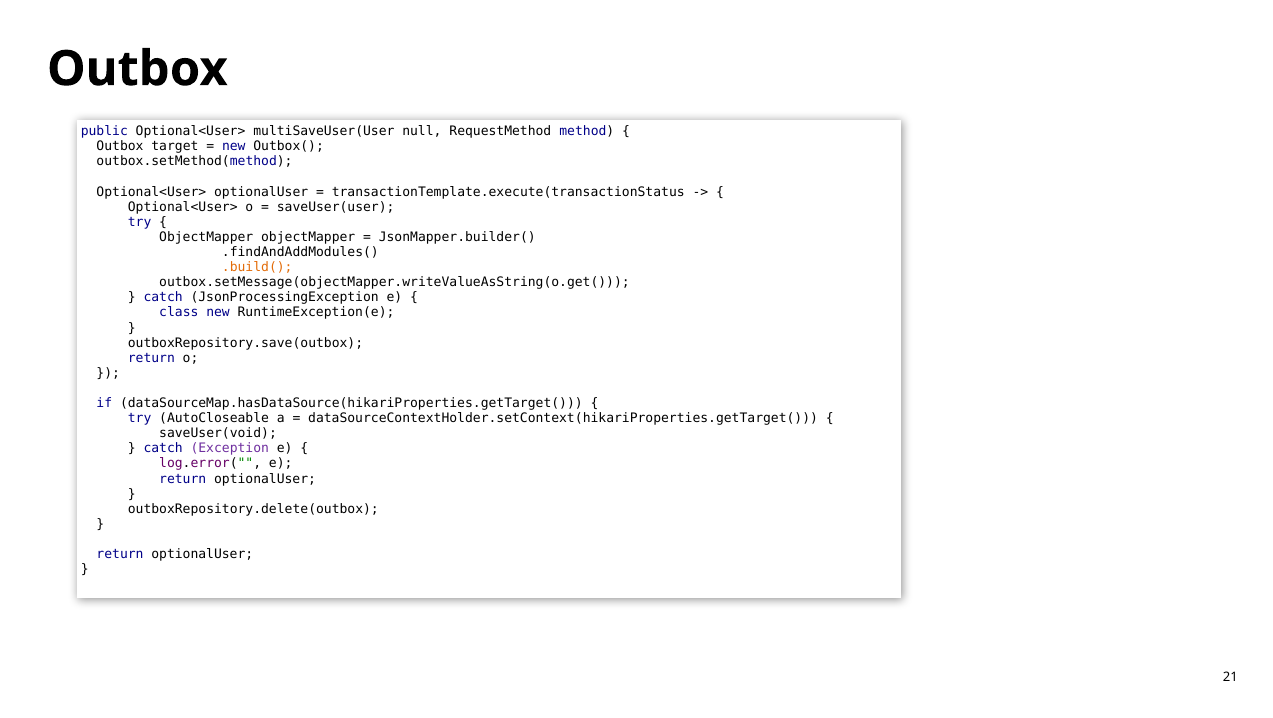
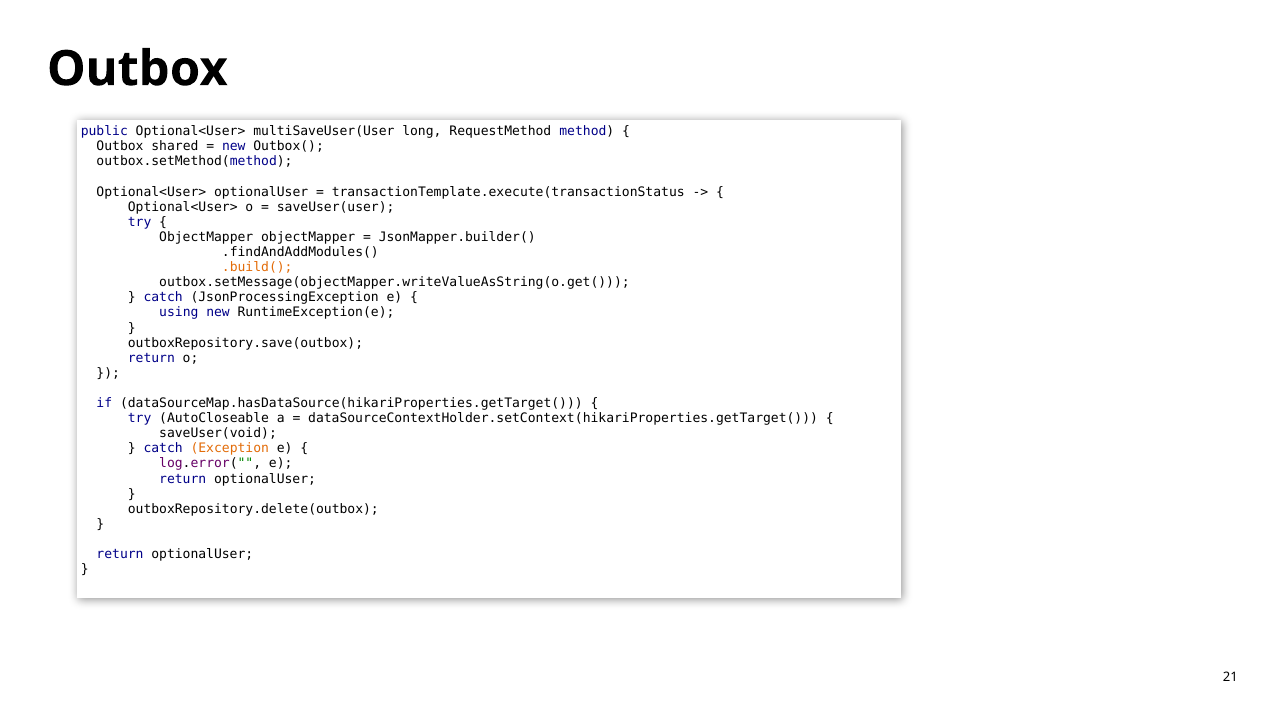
null: null -> long (422, 131)
target: target -> shared (175, 146)
class: class -> using (179, 312)
Exception colour: purple -> orange (230, 448)
